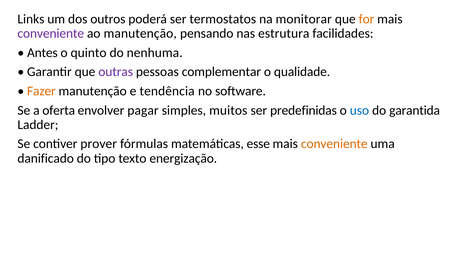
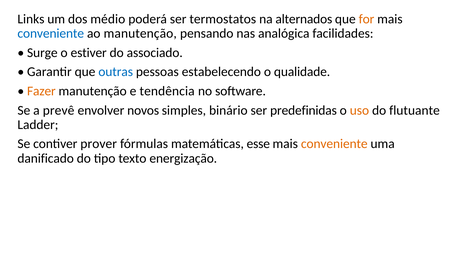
outros: outros -> médio (108, 19)
monitorar: monitorar -> alternados (304, 19)
conveniente colour: purple -> blue (51, 33)
estrutura: estrutura -> analógica (284, 33)
Antes: Antes -> Surge (42, 53)
quinto: quinto -> estiver (89, 53)
nenhuma: nenhuma -> associado (155, 53)
outras colour: purple -> blue (116, 72)
complementar: complementar -> estabelecendo (221, 72)
oferta: oferta -> prevê (59, 110)
pagar: pagar -> novos (143, 110)
muitos: muitos -> binário (228, 110)
uso colour: blue -> orange (359, 110)
garantida: garantida -> flutuante (414, 110)
